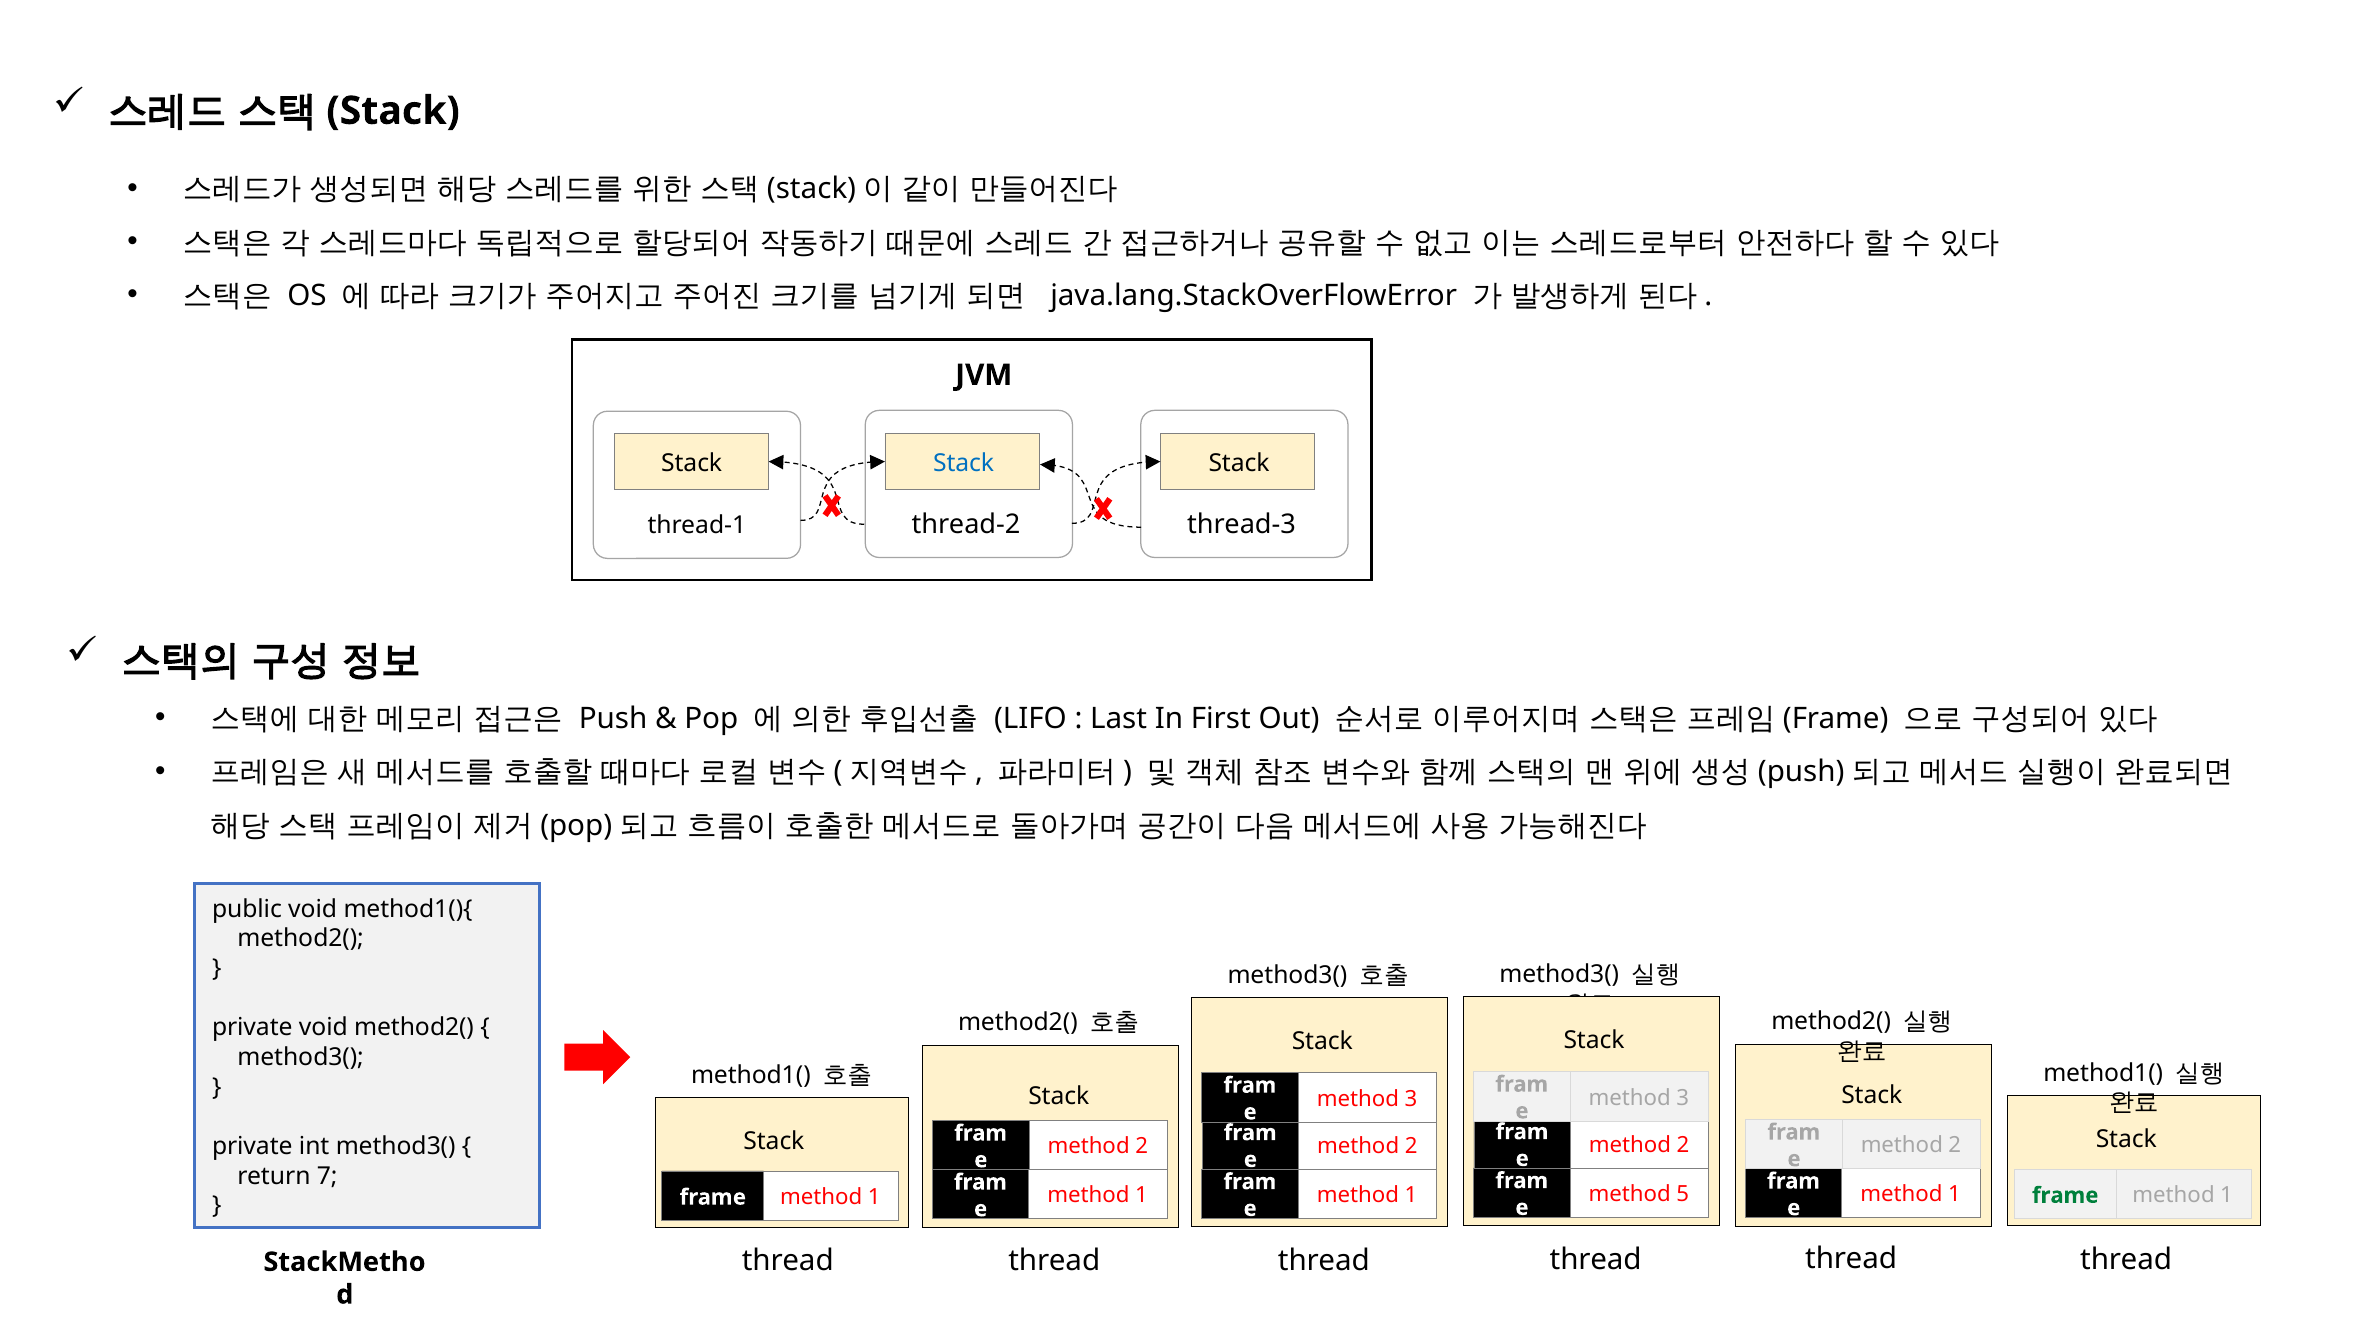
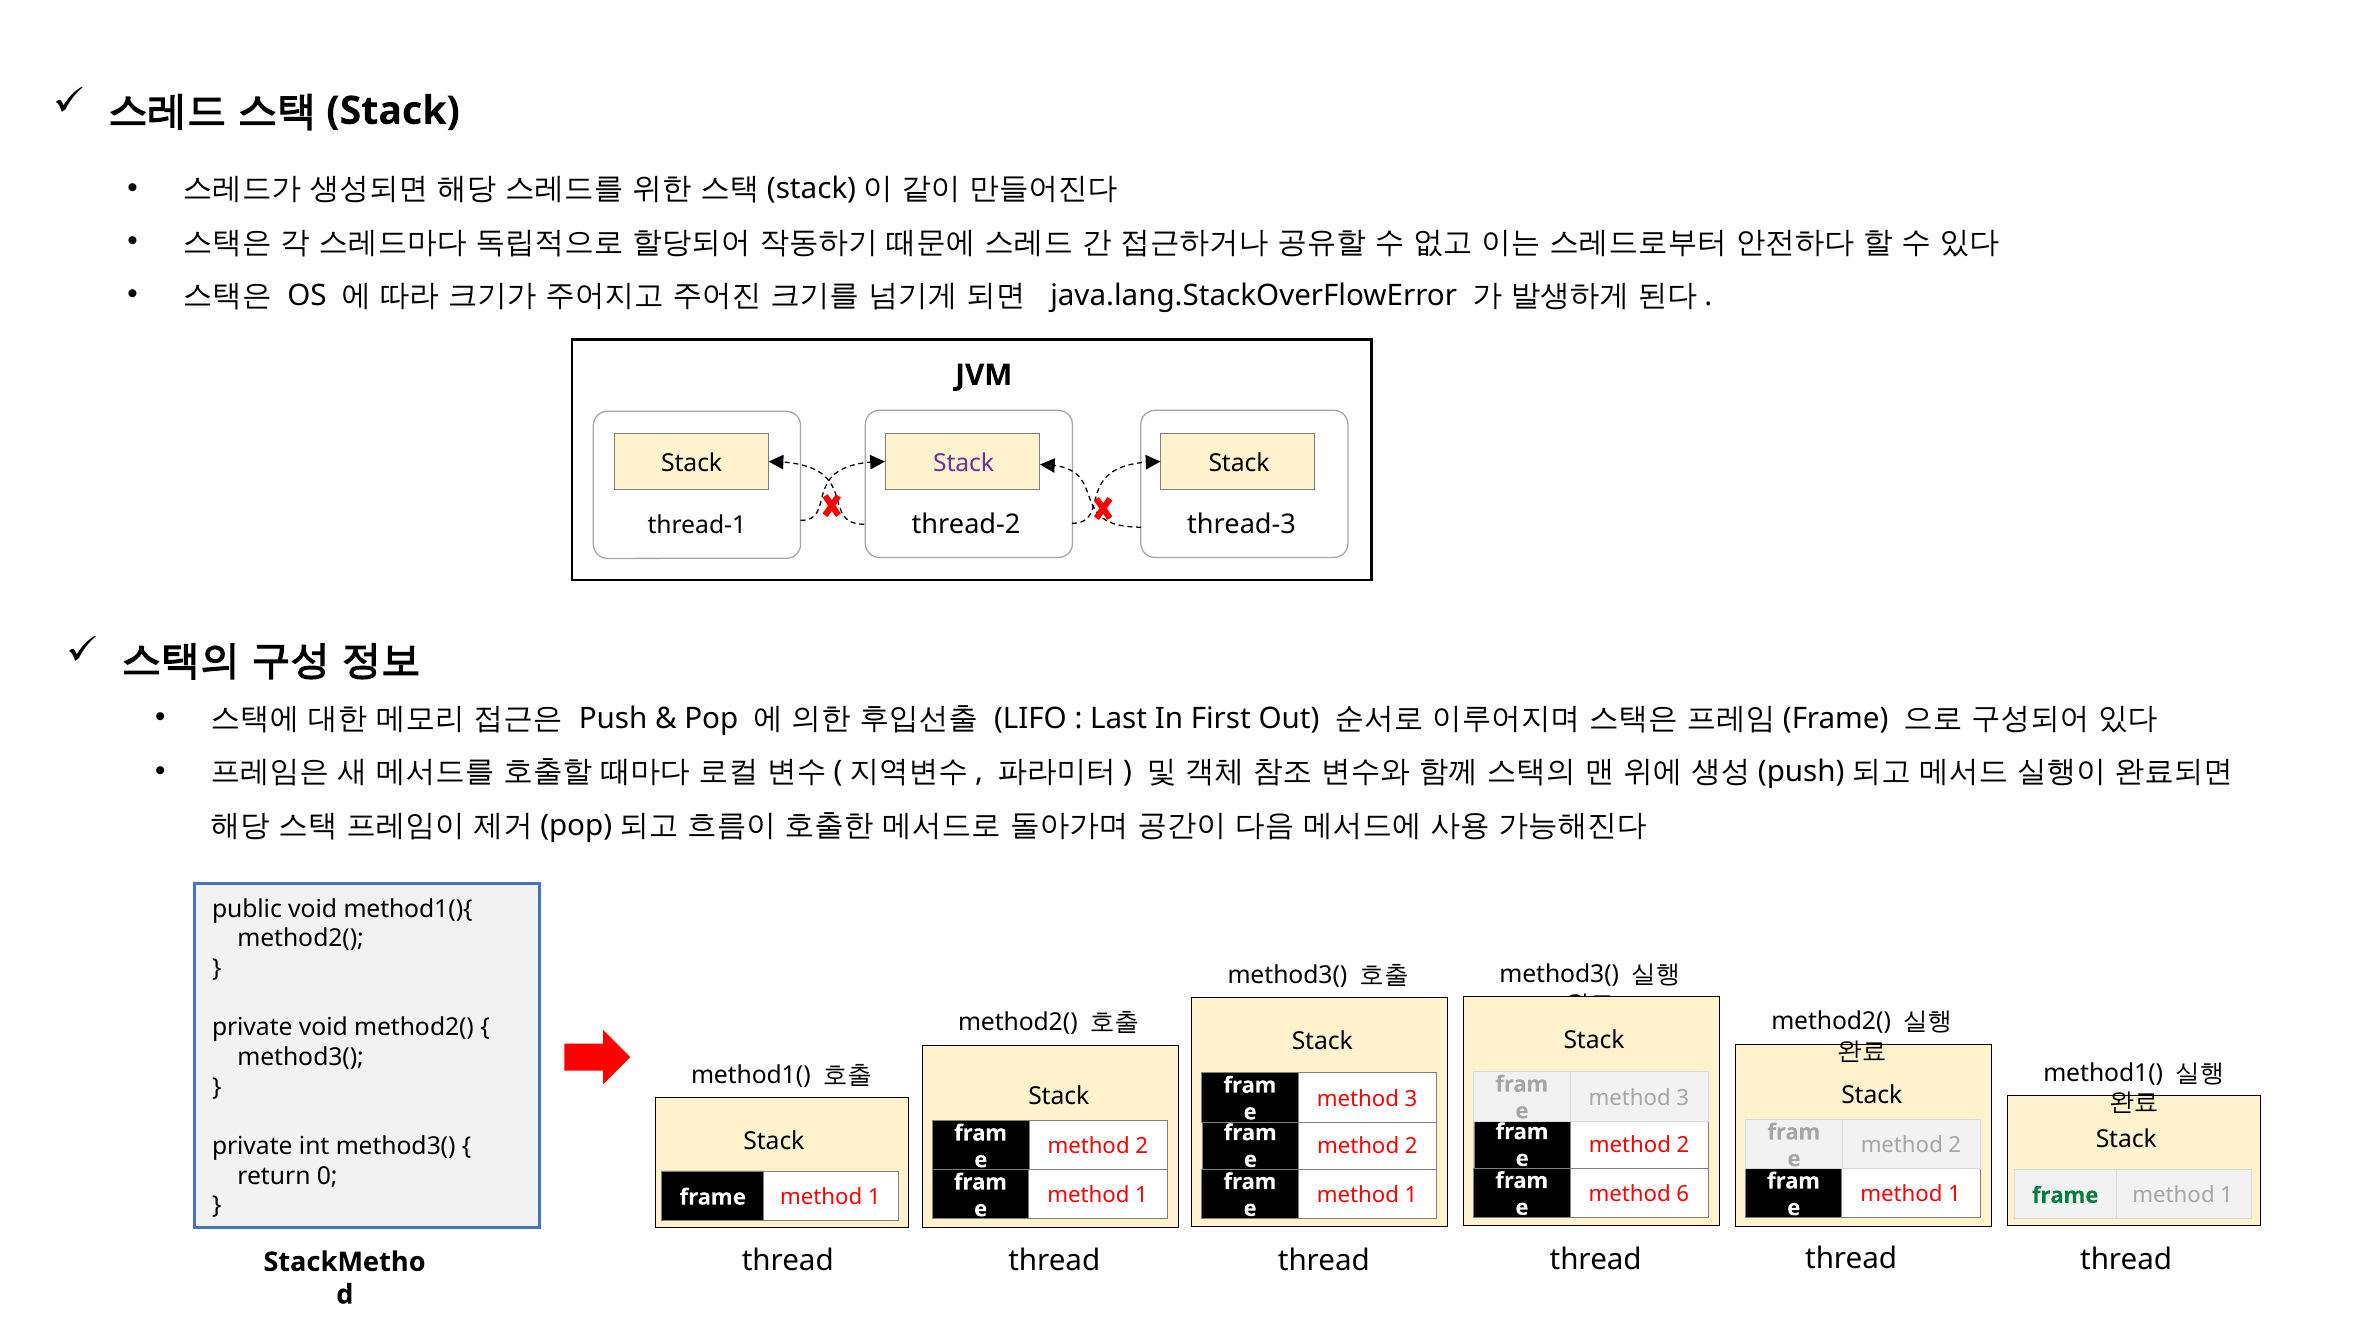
Stack colour: blue -> purple (964, 463)
7: 7 -> 0 (327, 1176)
5: 5 -> 6 (1683, 1194)
